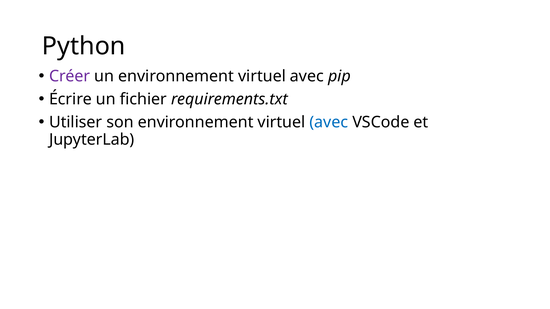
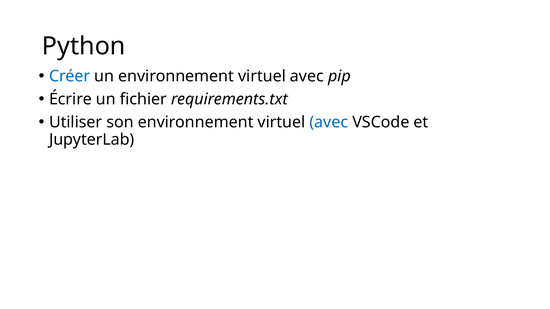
Créer colour: purple -> blue (70, 76)
